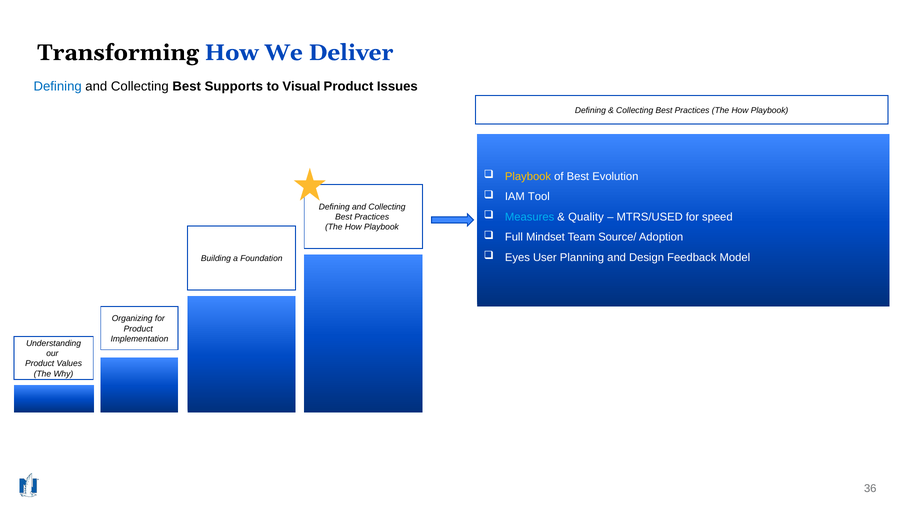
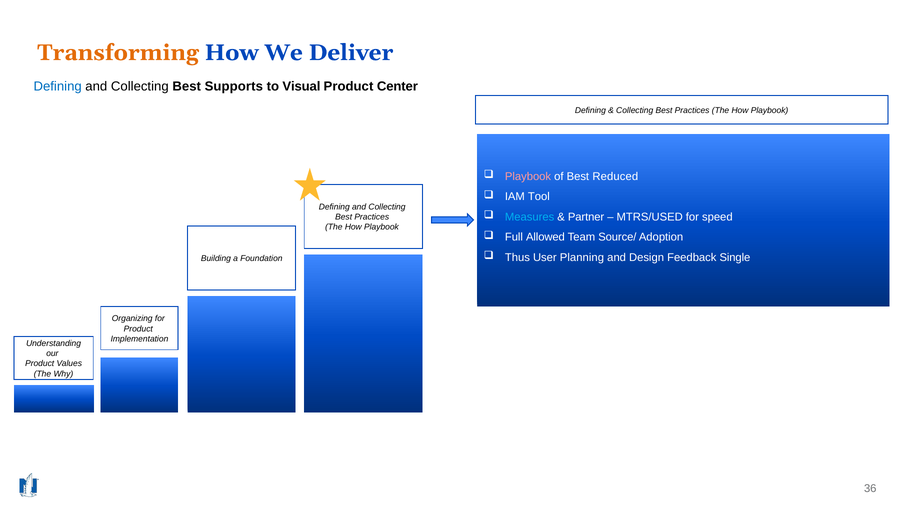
Transforming colour: black -> orange (118, 53)
Issues: Issues -> Center (397, 86)
Playbook colour: yellow -> pink (528, 176)
Evolution: Evolution -> Reduced (615, 176)
Quality: Quality -> Partner (586, 217)
Mindset: Mindset -> Allowed (545, 237)
Eyes: Eyes -> Thus (517, 257)
Model: Model -> Single (735, 257)
